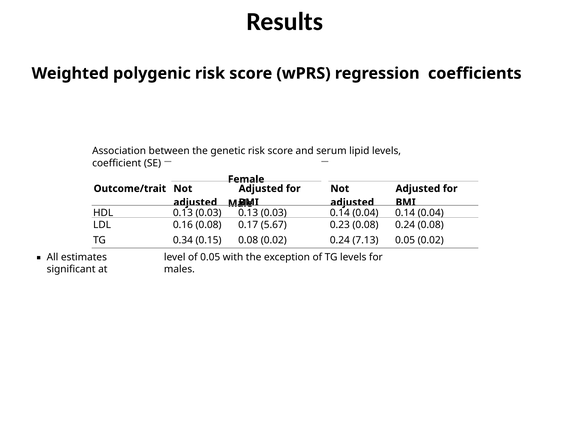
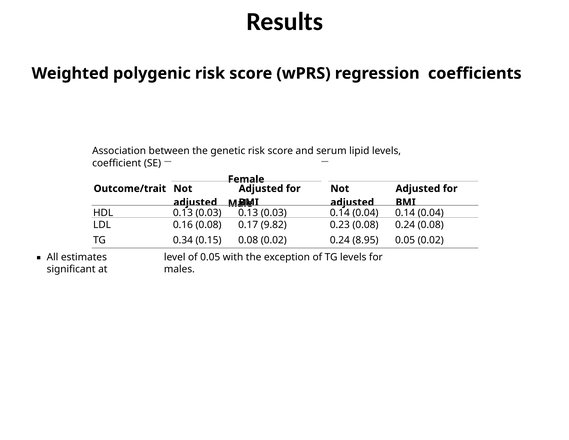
5.67: 5.67 -> 9.82 (274, 225)
7.13: 7.13 -> 8.95 (365, 240)
